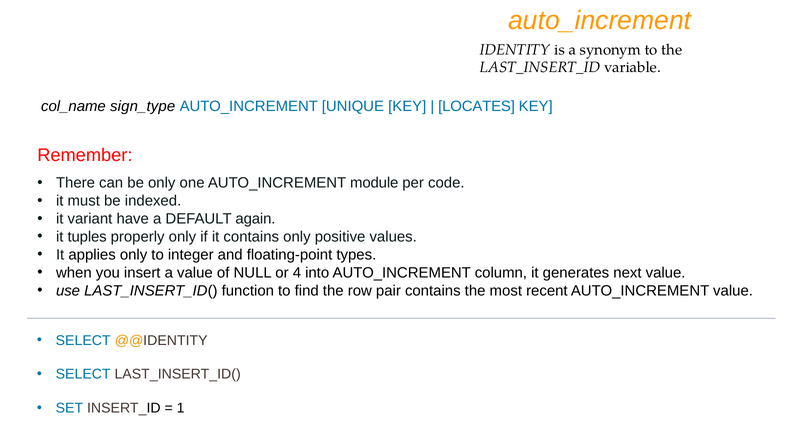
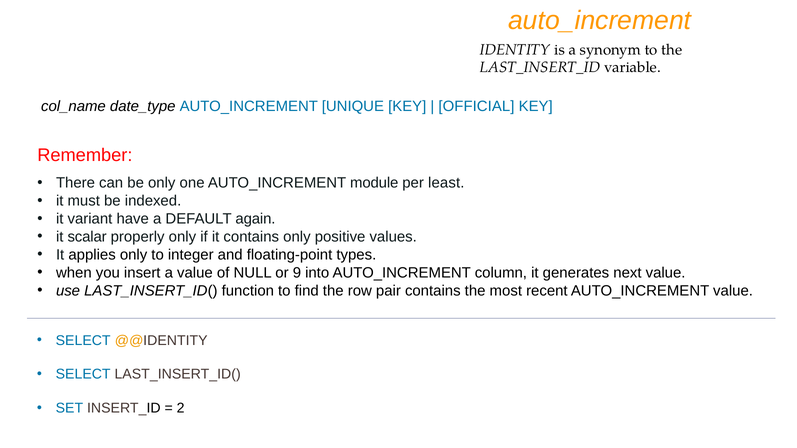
sign_type: sign_type -> date_type (143, 106)
LOCATES: LOCATES -> OFFICIAL (476, 106)
code: code -> least (446, 183)
tuples: tuples -> scalar (87, 237)
4: 4 -> 9 (297, 273)
1: 1 -> 2 (181, 408)
